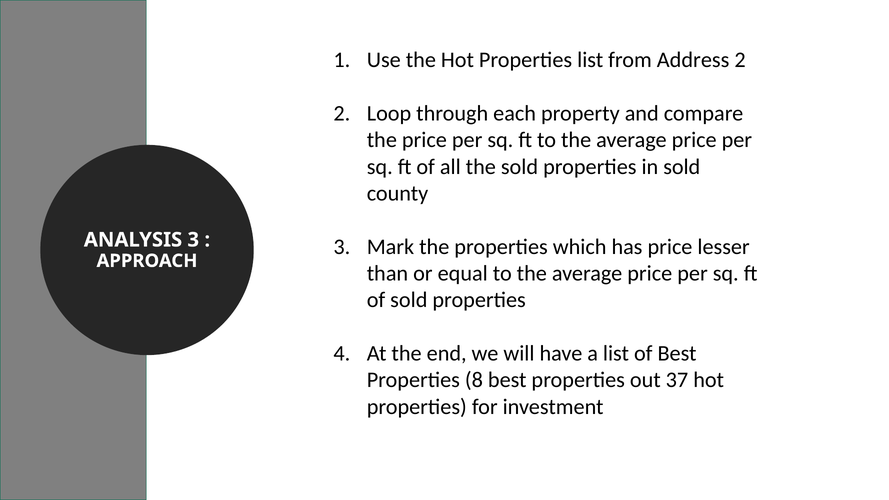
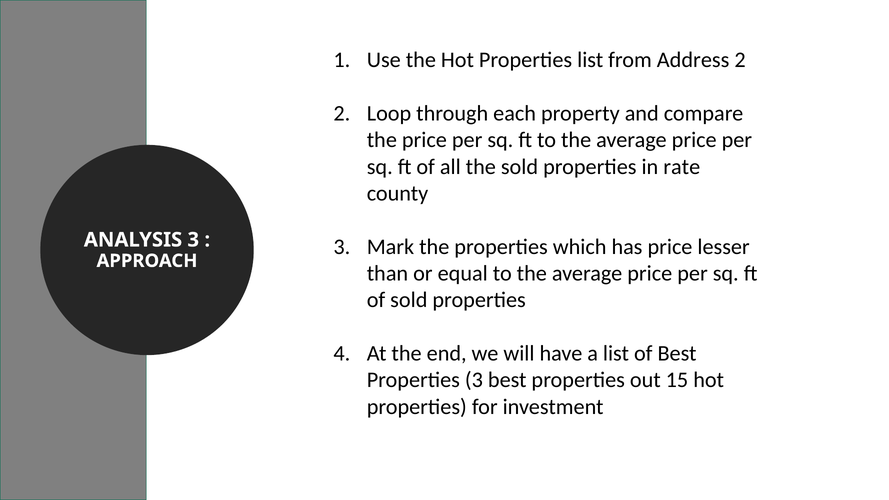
in sold: sold -> rate (682, 167)
Properties 8: 8 -> 3 (474, 380)
37: 37 -> 15 (677, 380)
